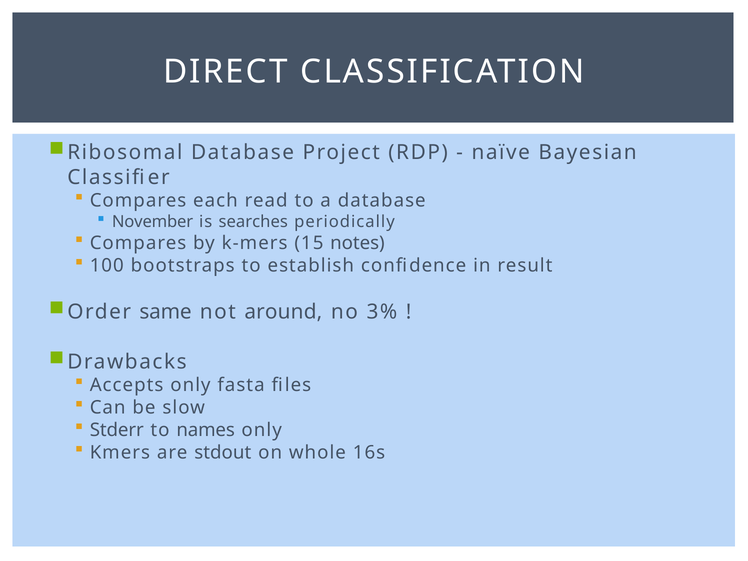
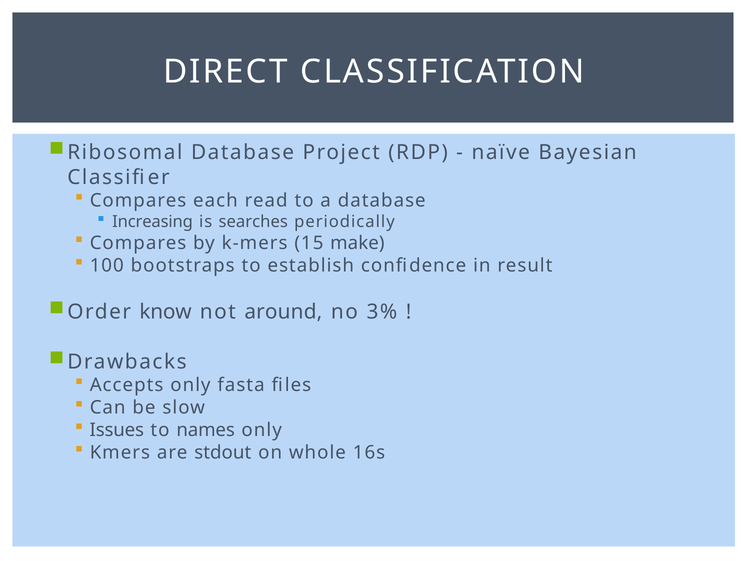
November: November -> Increasing (153, 222)
notes: notes -> make (357, 243)
same: same -> know (166, 312)
Stderr: Stderr -> Issues (117, 430)
